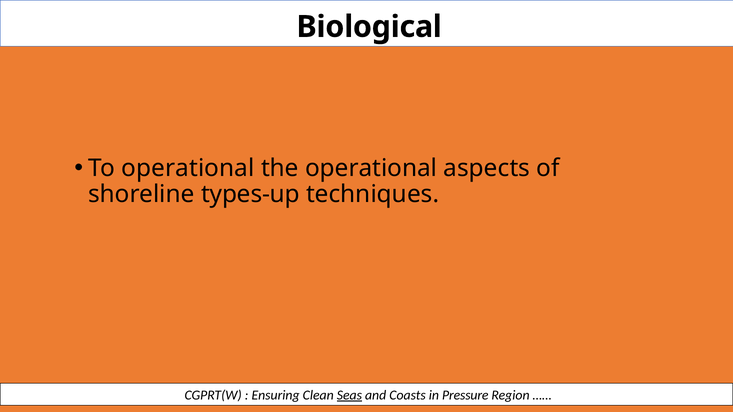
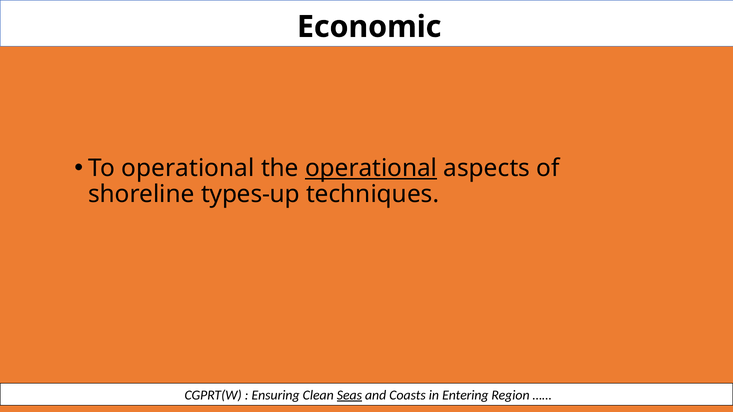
Biological: Biological -> Economic (369, 27)
operational underline: none -> present (371, 168)
Pressure: Pressure -> Entering (465, 395)
